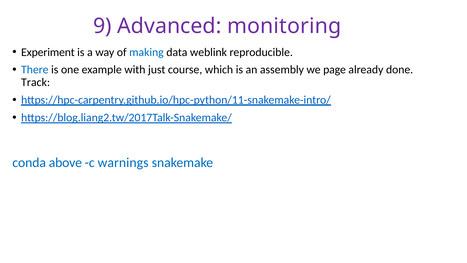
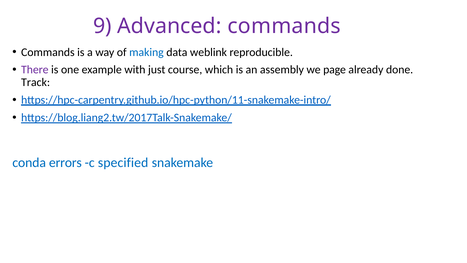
Advanced monitoring: monitoring -> commands (284, 26)
Experiment: Experiment -> Commands (48, 52)
There colour: blue -> purple (35, 70)
above: above -> errors (65, 163)
warnings: warnings -> specified (123, 163)
